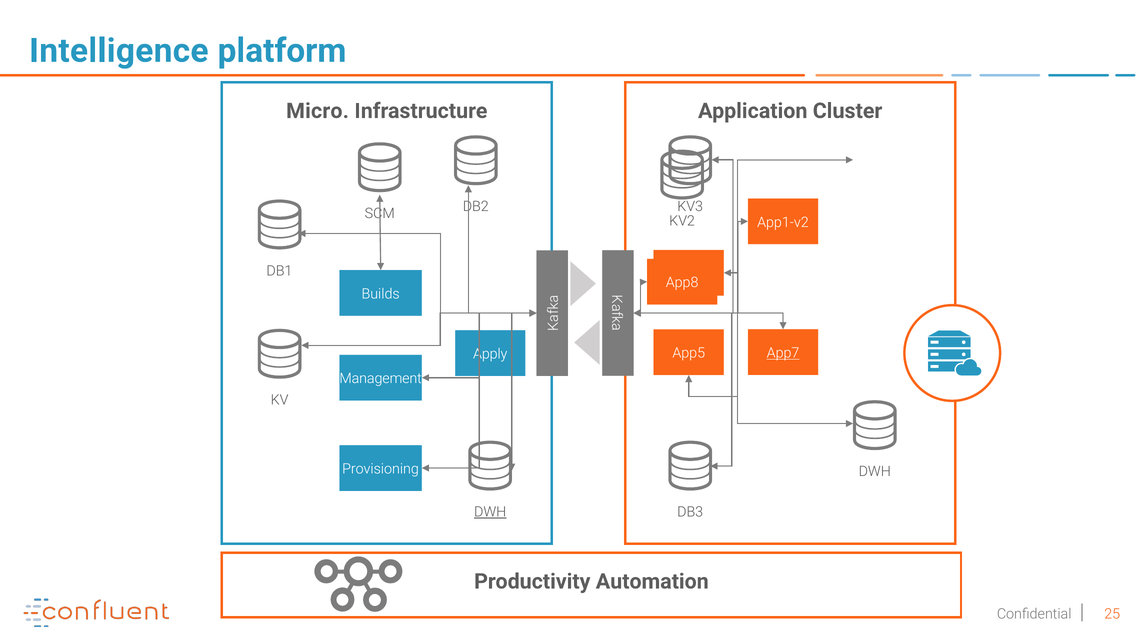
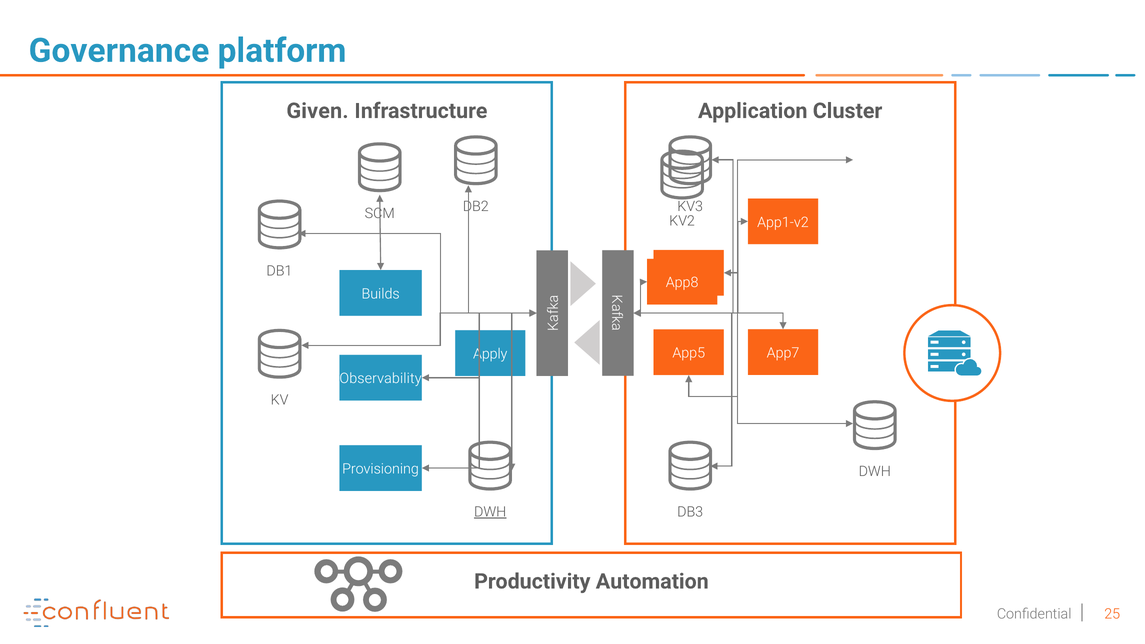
Intelligence: Intelligence -> Governance (119, 51)
Micro: Micro -> Given (318, 111)
App7 underline: present -> none (783, 353)
Management: Management -> Observability (381, 379)
